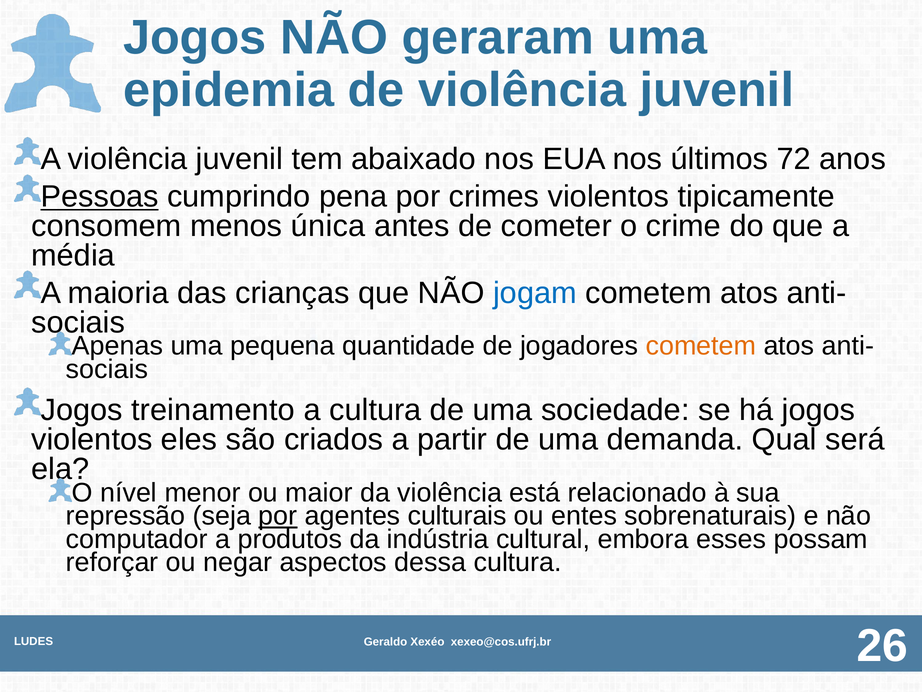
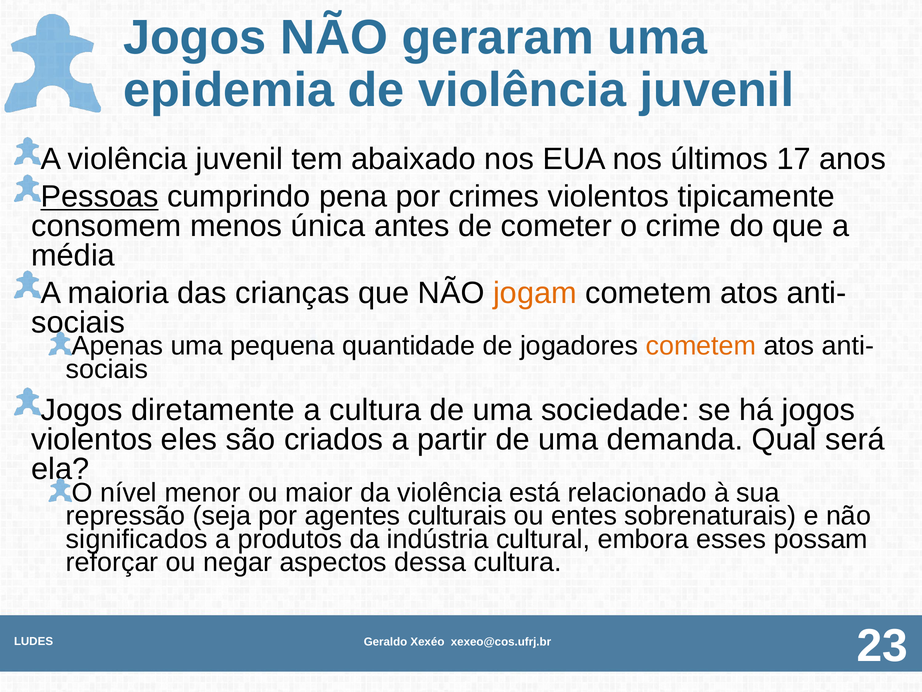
72: 72 -> 17 (794, 159)
jogam colour: blue -> orange (535, 293)
treinamento: treinamento -> diretamente (213, 410)
por underline: present -> none (278, 516)
computador: computador -> significados (137, 539)
26: 26 -> 23 (882, 646)
